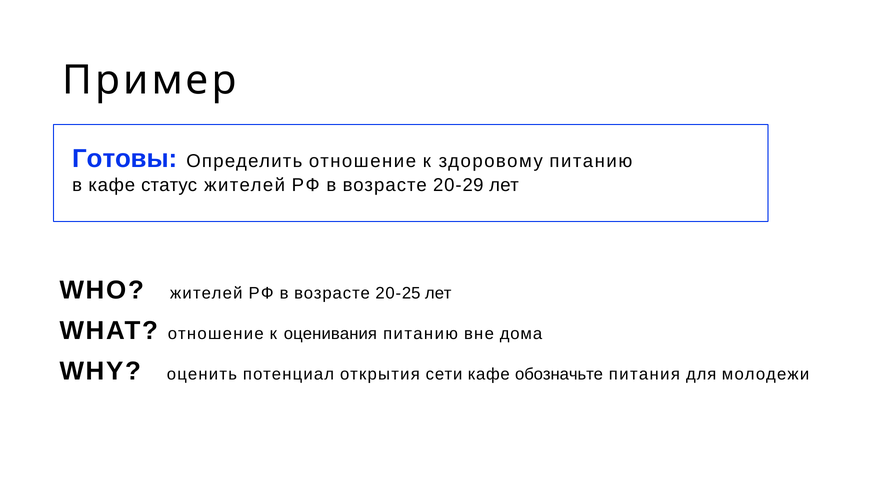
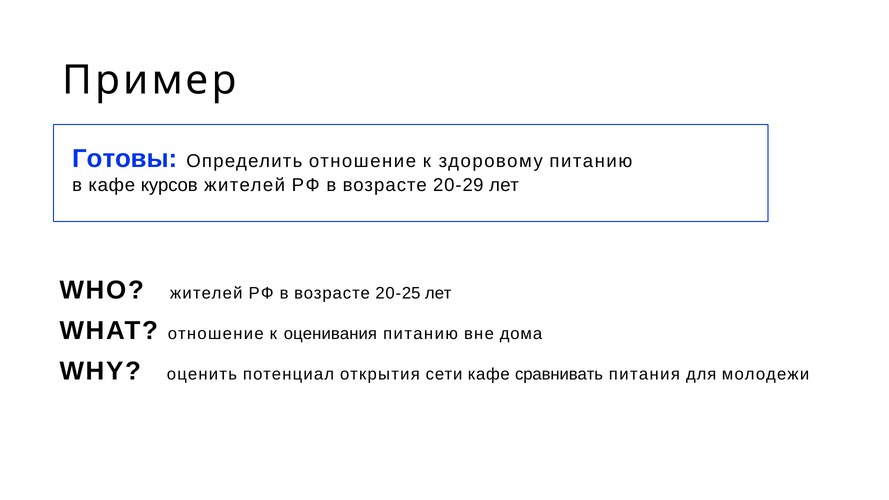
статус: статус -> курсов (169, 185)
обозначьте: обозначьте -> сравнивать (559, 374)
